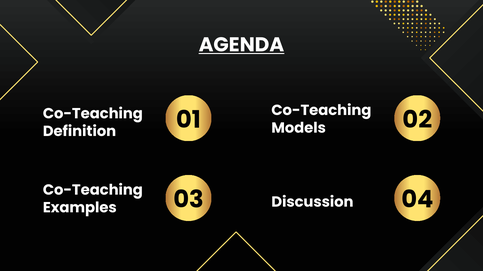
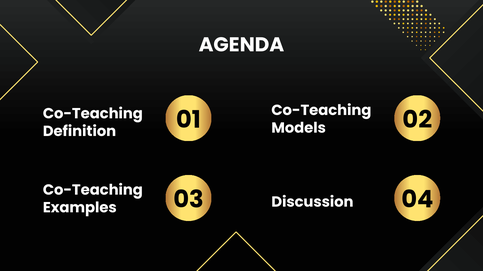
AGENDA underline: present -> none (241, 45)
